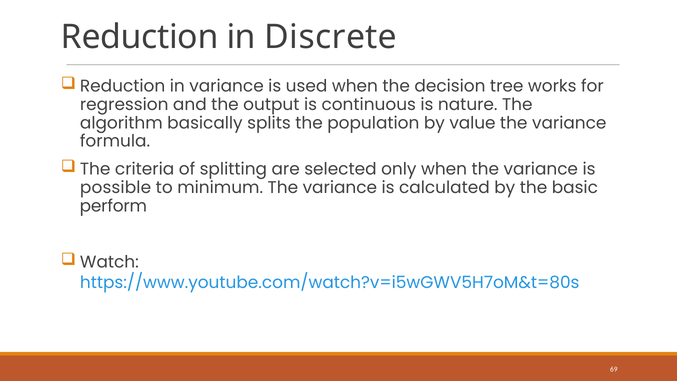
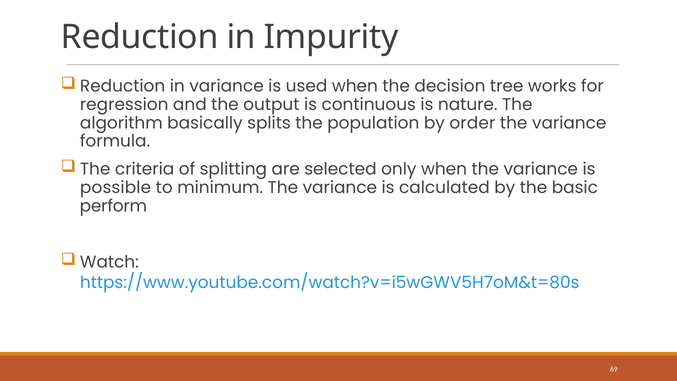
Discrete: Discrete -> Impurity (331, 37)
value: value -> order (472, 123)
